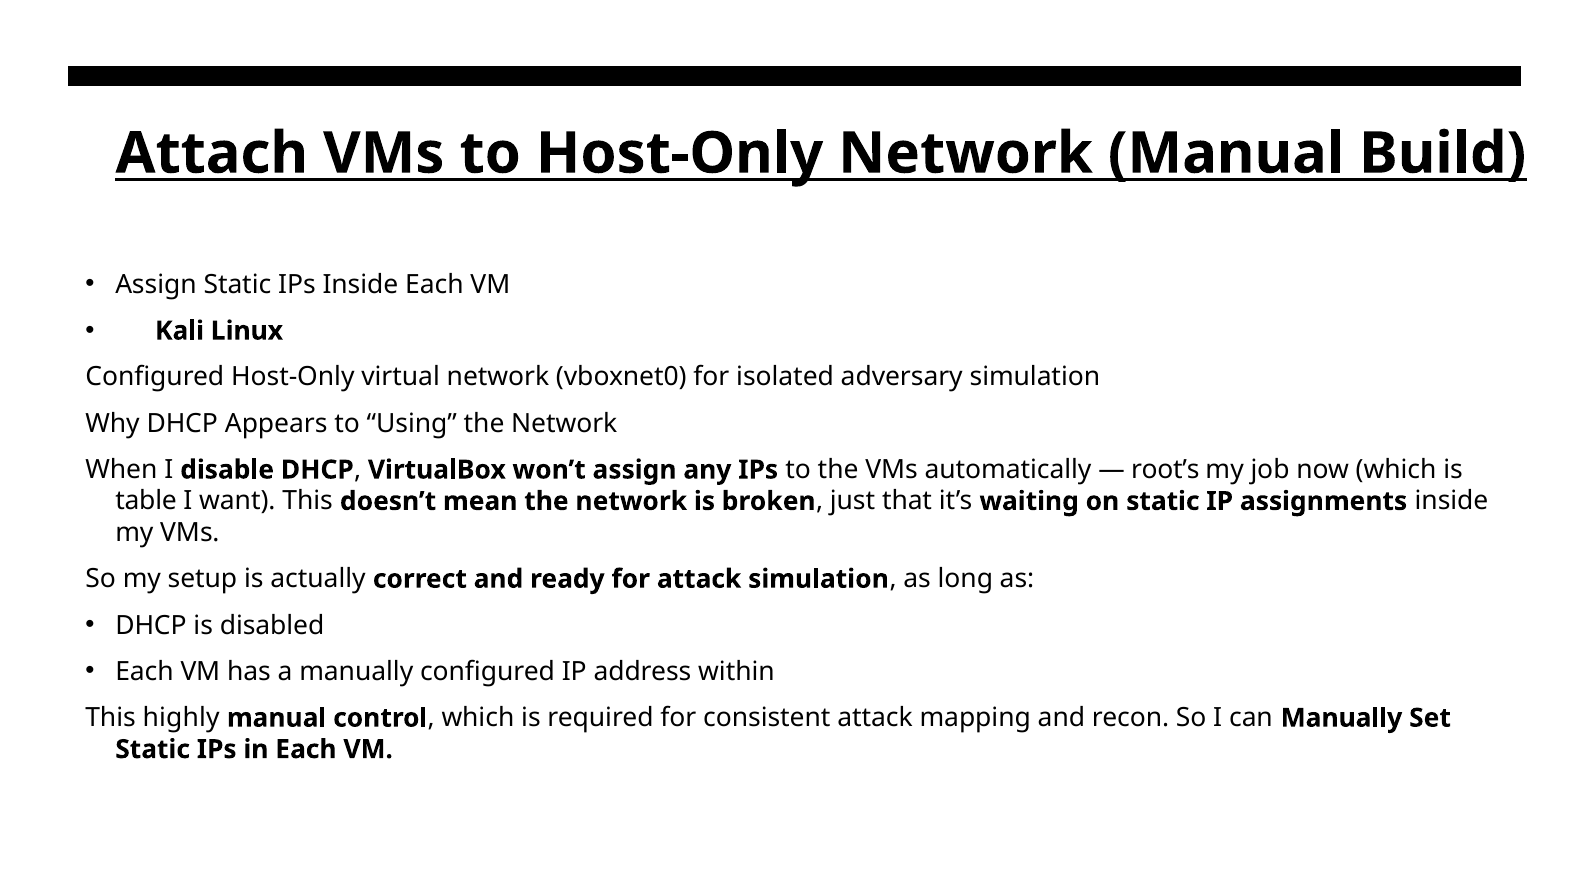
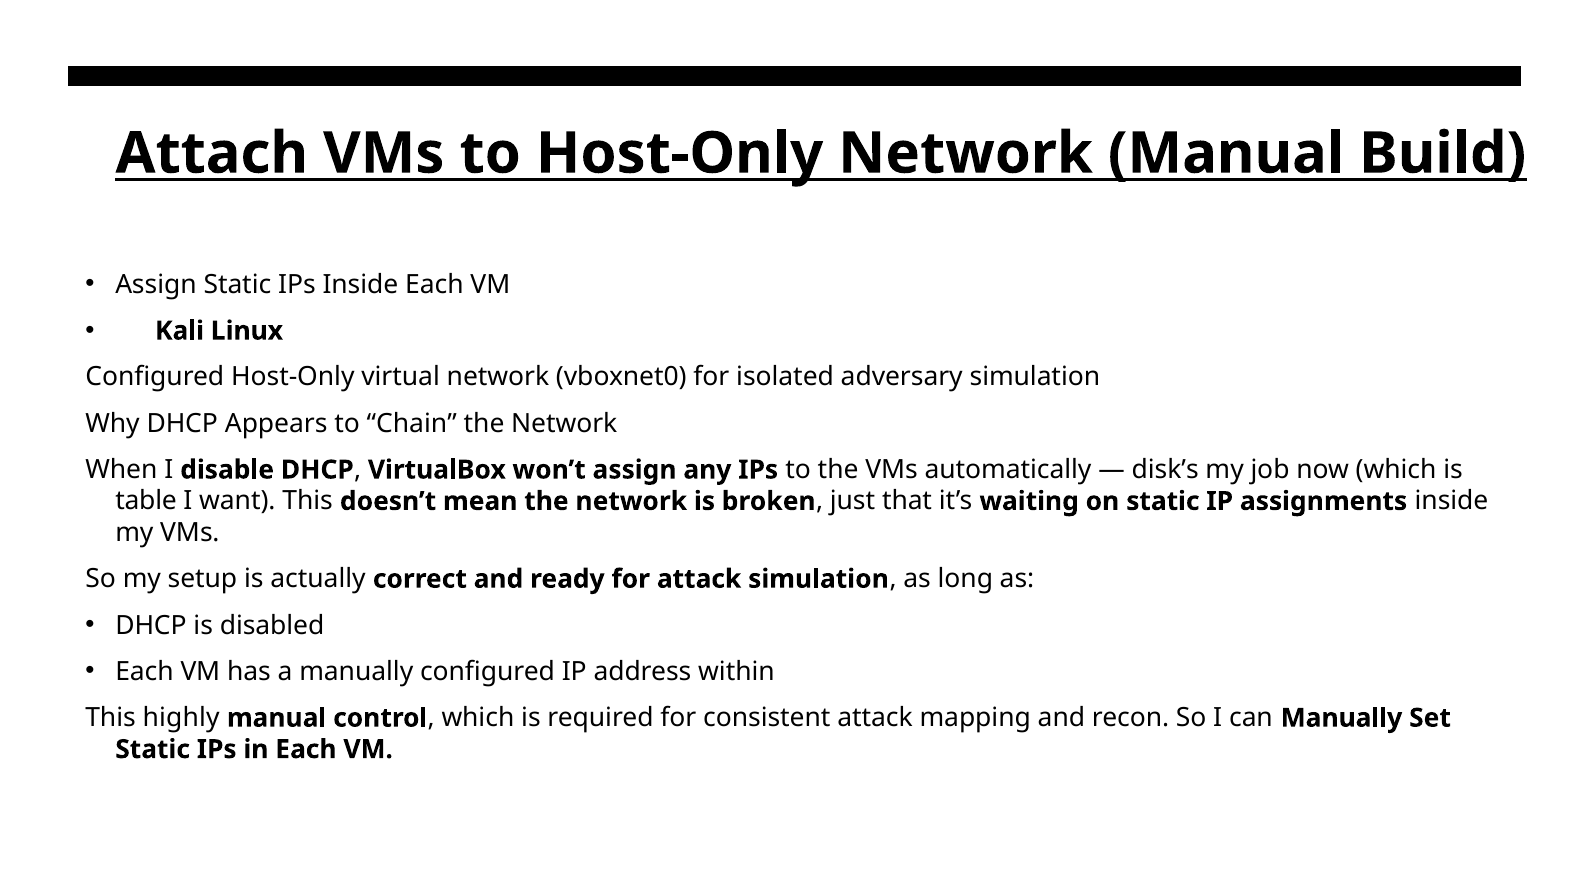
Using: Using -> Chain (412, 423)
root’s: root’s -> disk’s (1165, 470)
